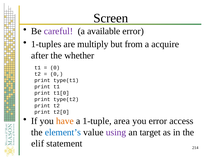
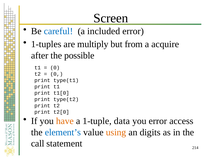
careful colour: purple -> blue (58, 31)
available: available -> included (104, 31)
whether: whether -> possible (79, 56)
area: area -> data (122, 121)
using colour: purple -> orange (116, 132)
target: target -> digits (150, 132)
elif: elif -> call (38, 144)
